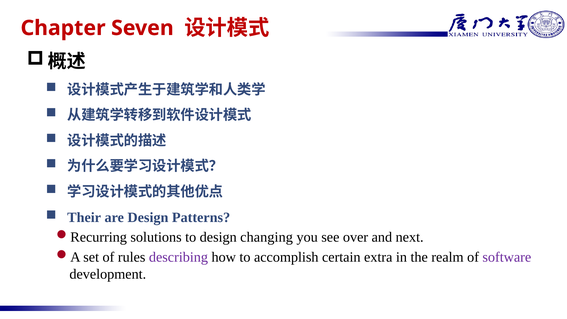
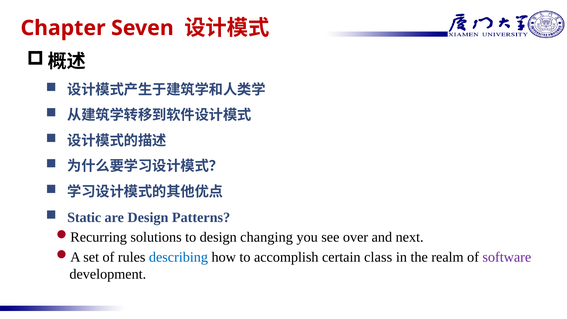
Their: Their -> Static (84, 217)
describing colour: purple -> blue (178, 257)
extra: extra -> class (378, 257)
